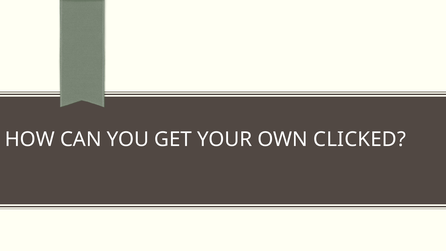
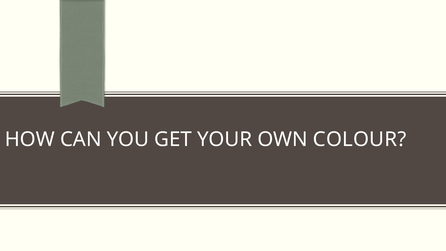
CLICKED: CLICKED -> COLOUR (360, 139)
